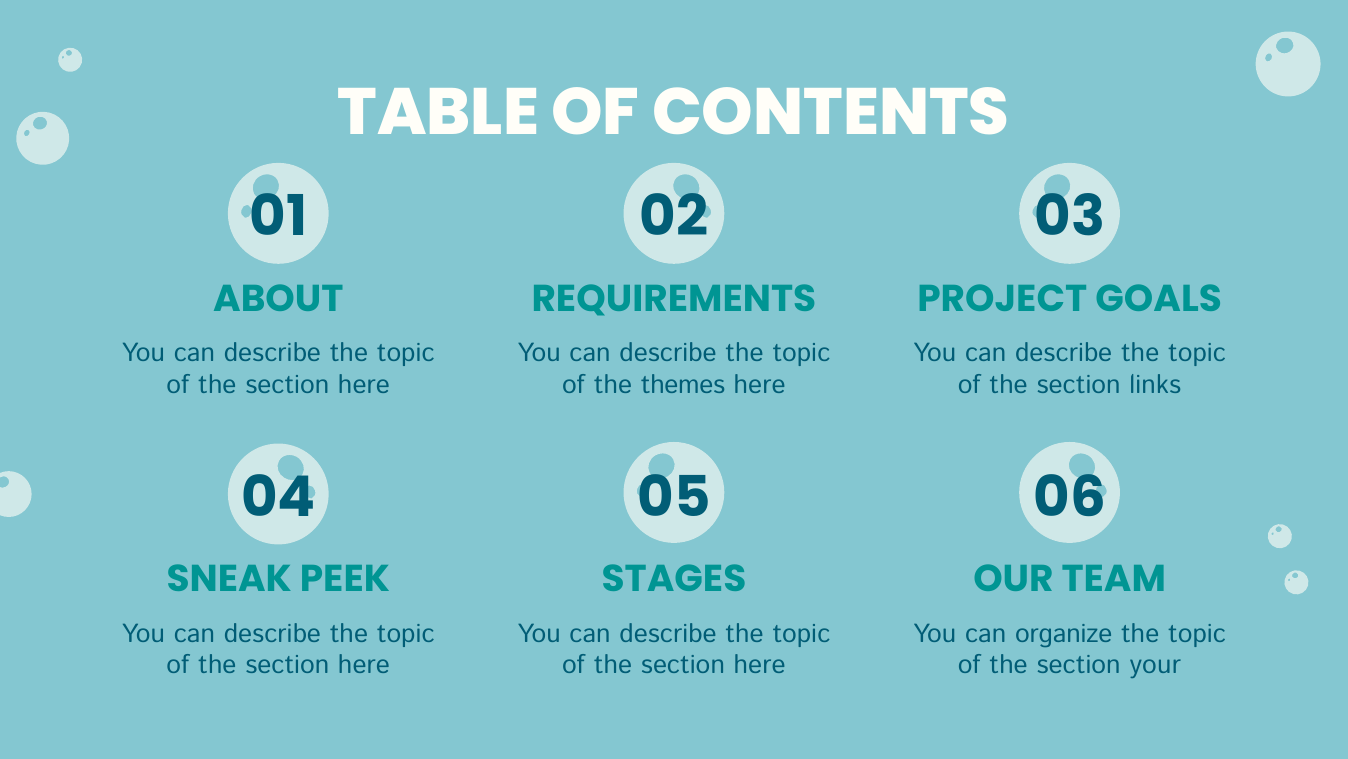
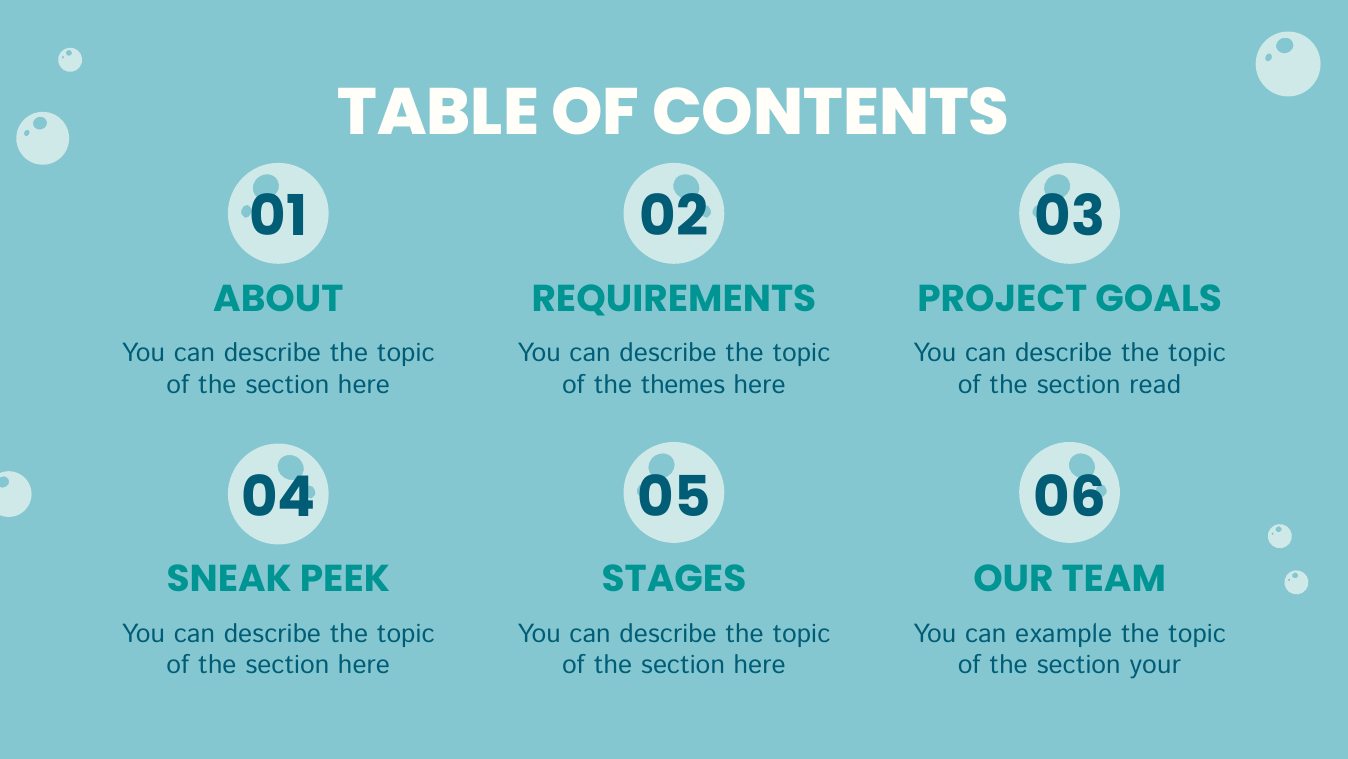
links: links -> read (1155, 384)
organize: organize -> example (1064, 633)
